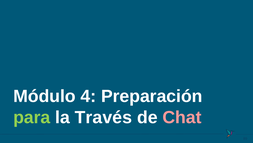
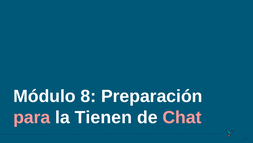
4: 4 -> 8 (88, 96)
para colour: light green -> pink (32, 117)
Través: Través -> Tienen (103, 117)
